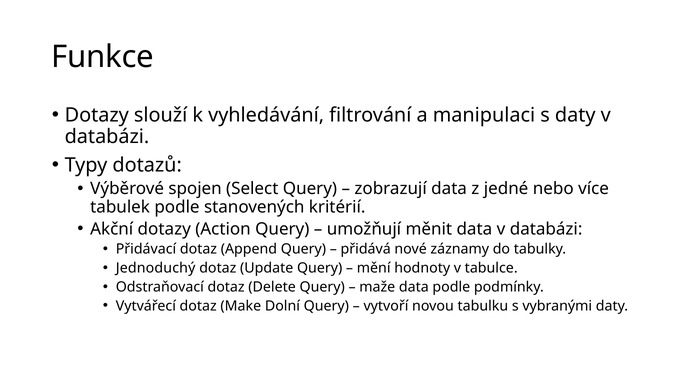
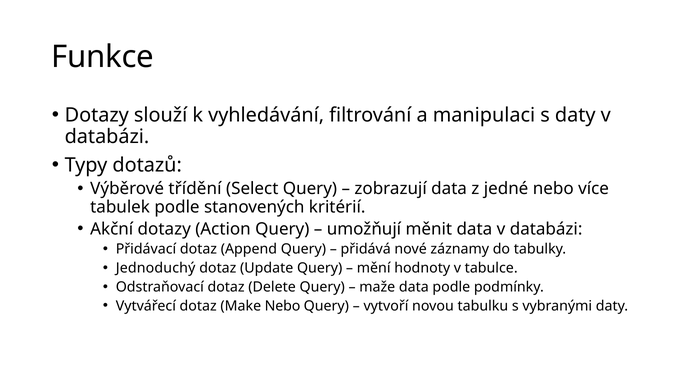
spojen: spojen -> třídění (195, 189)
Make Dolní: Dolní -> Nebo (283, 306)
